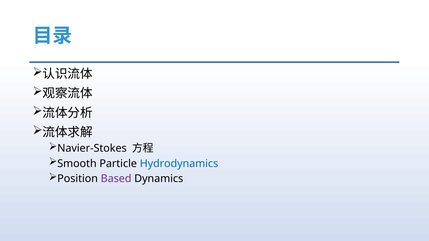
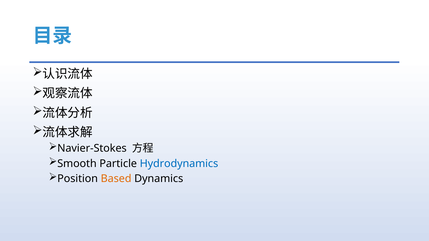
Based colour: purple -> orange (116, 179)
